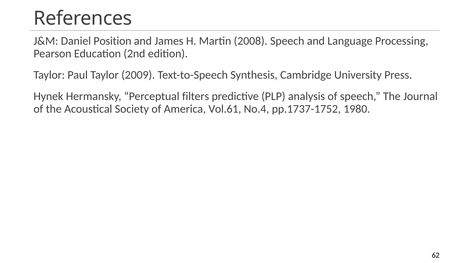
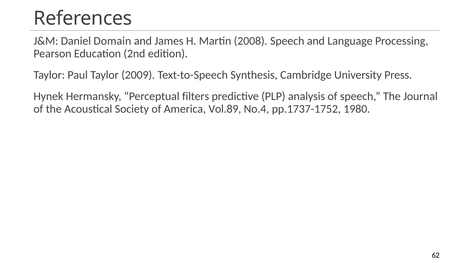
Position: Position -> Domain (112, 41)
Vol.61: Vol.61 -> Vol.89 (225, 109)
